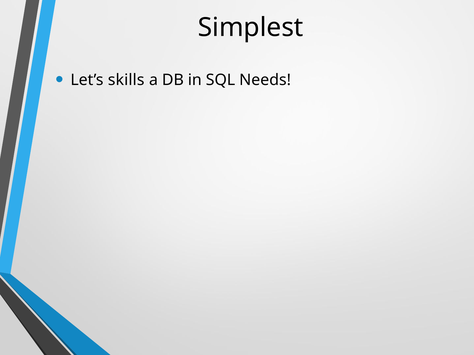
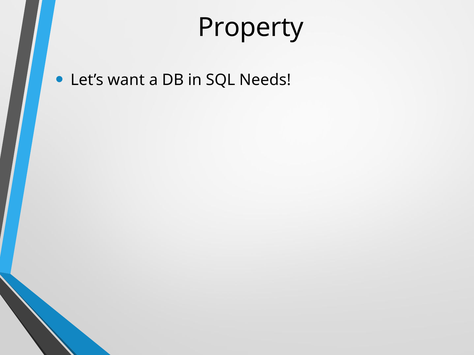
Simplest: Simplest -> Property (251, 28)
skills: skills -> want (126, 80)
